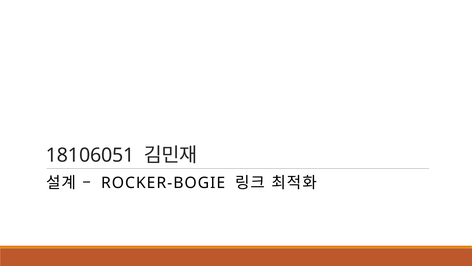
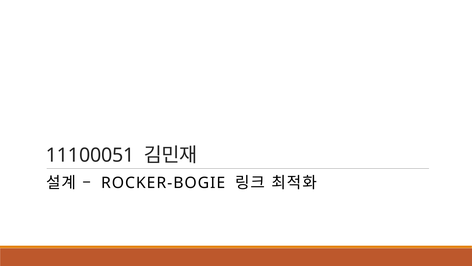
18106051: 18106051 -> 11100051 (90, 155)
